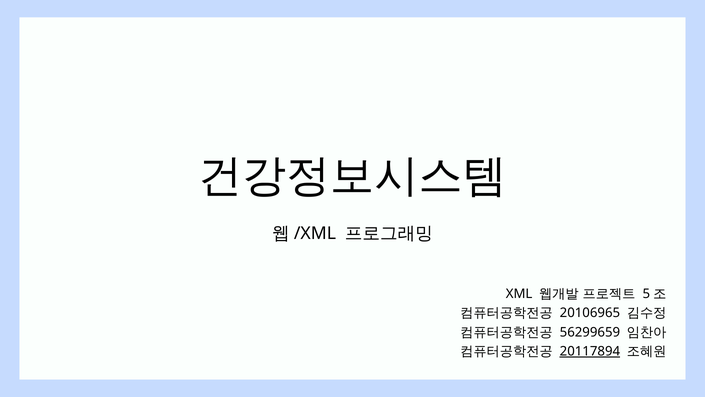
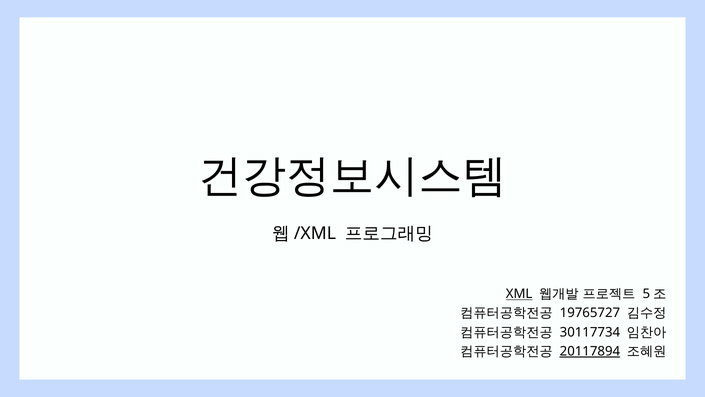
XML underline: none -> present (519, 294)
20106965: 20106965 -> 19765727 (590, 313)
56299659: 56299659 -> 30117734 (590, 332)
